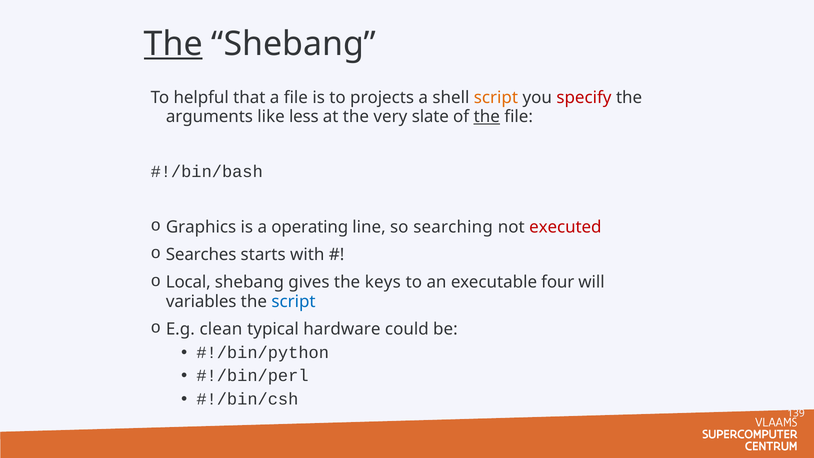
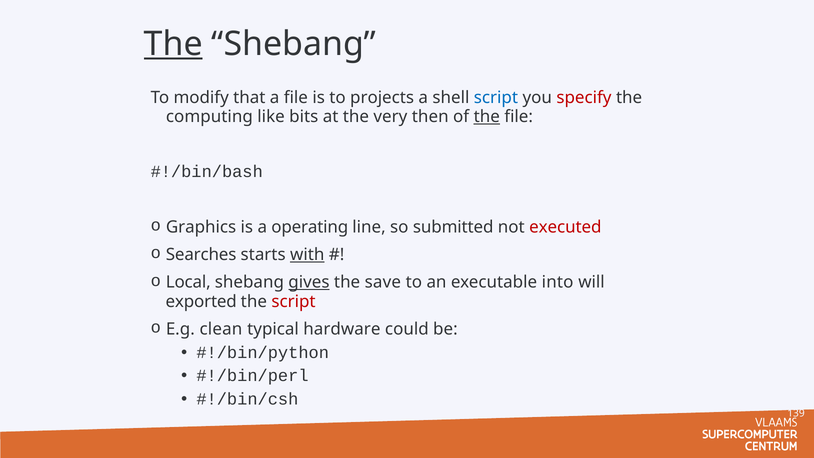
helpful: helpful -> modify (201, 97)
script colour: orange -> blue (496, 97)
arguments: arguments -> computing (209, 117)
less: less -> bits (304, 117)
slate: slate -> then (430, 117)
searching: searching -> submitted (453, 227)
with underline: none -> present (307, 255)
gives underline: none -> present (309, 282)
keys: keys -> save (383, 282)
four: four -> into (558, 282)
variables: variables -> exported (201, 301)
script colour: blue -> red (294, 301)
